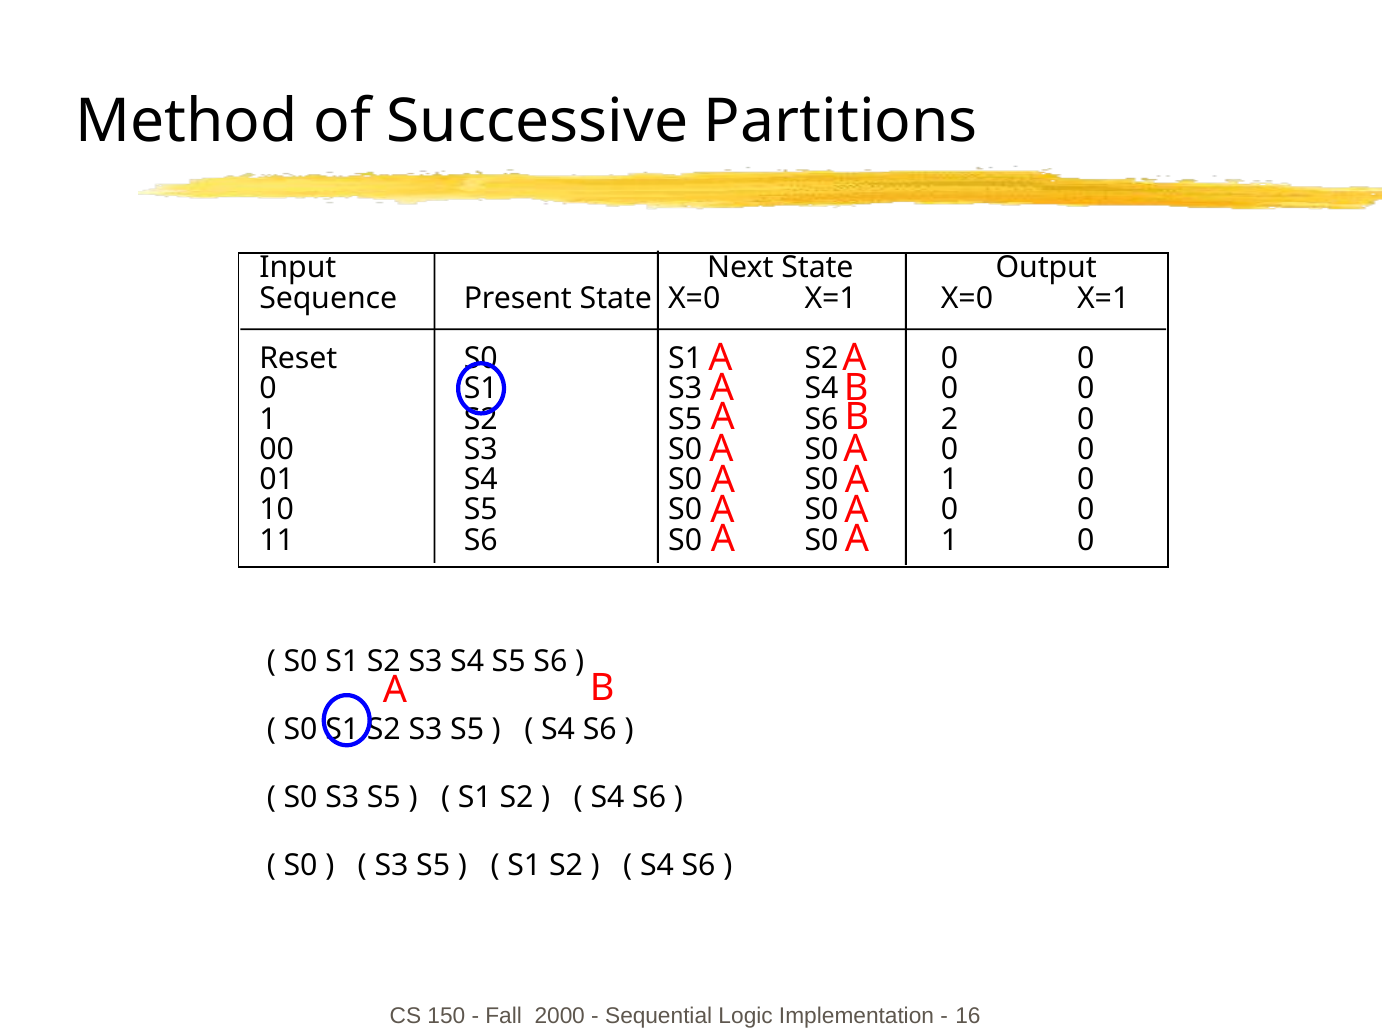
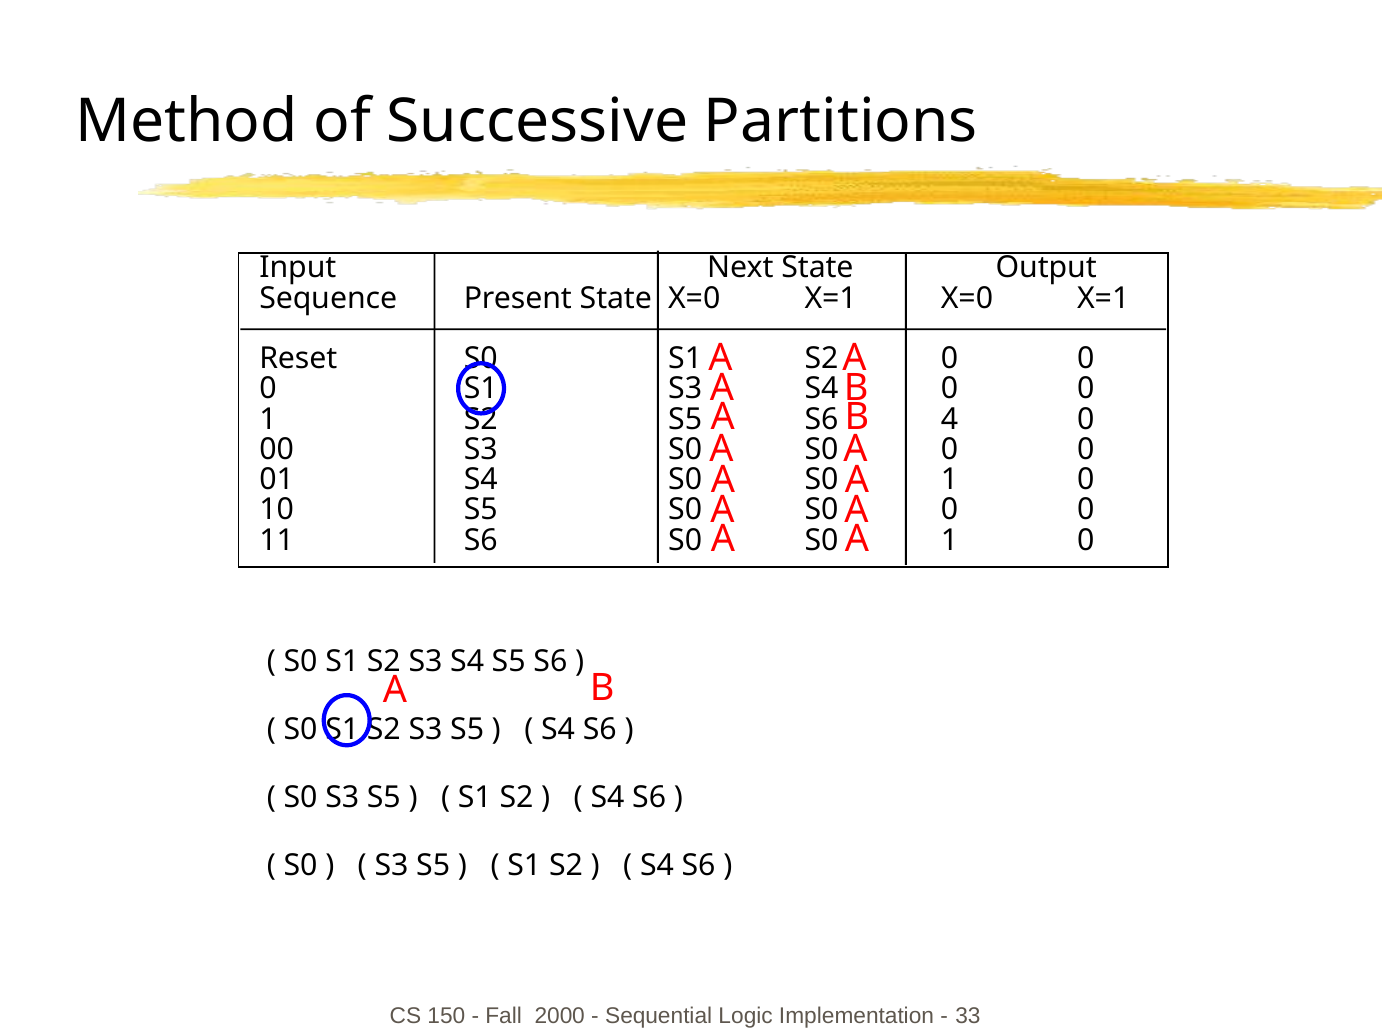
2: 2 -> 4 (949, 419)
16: 16 -> 33 (968, 1017)
